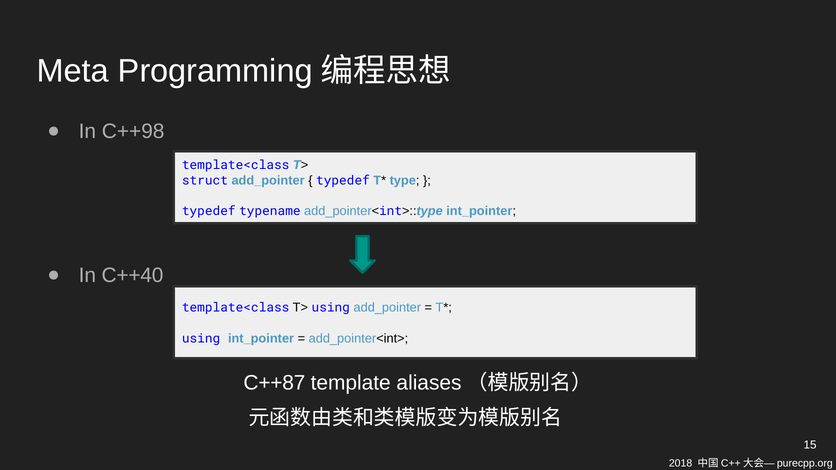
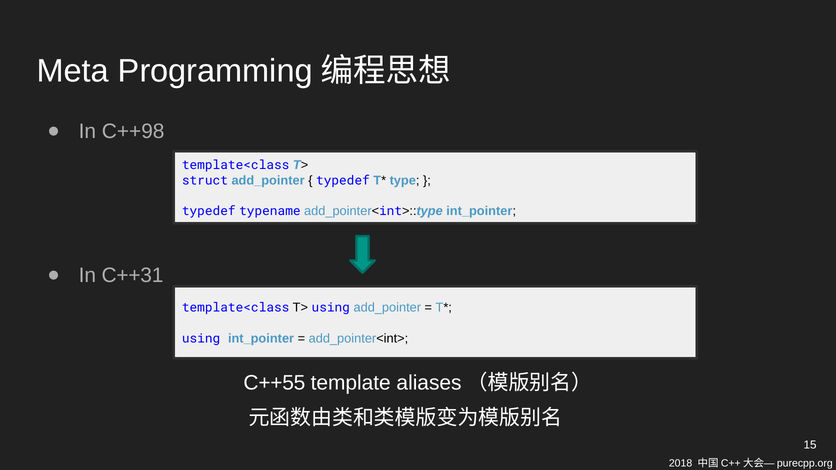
C++40: C++40 -> C++31 (132, 276)
C++87: C++87 -> C++55 (274, 383)
